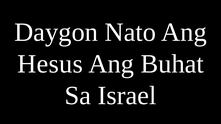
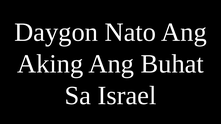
Hesus: Hesus -> Aking (50, 64)
